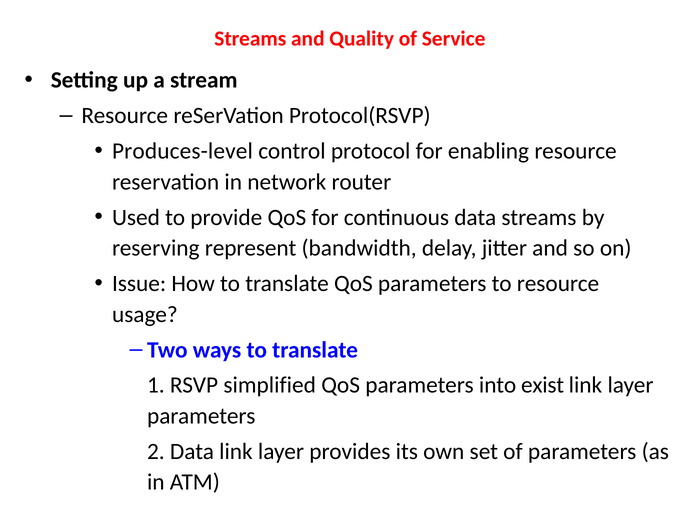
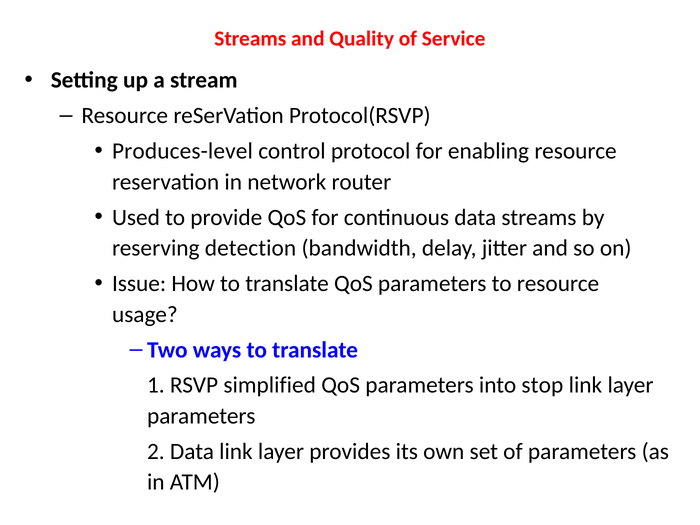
represent: represent -> detection (251, 248)
exist: exist -> stop (542, 385)
